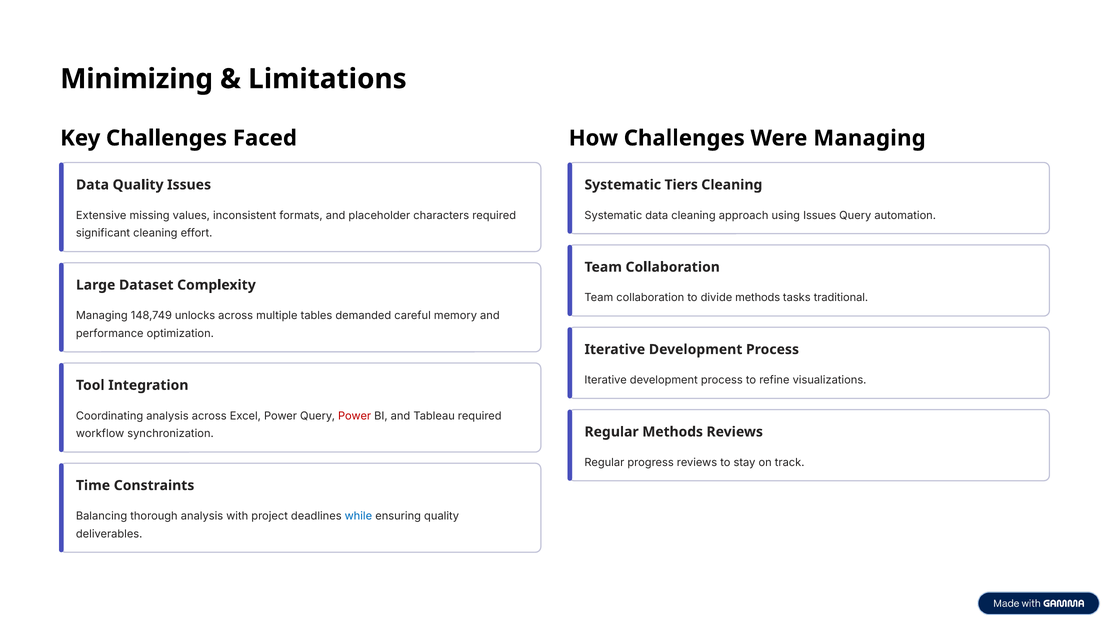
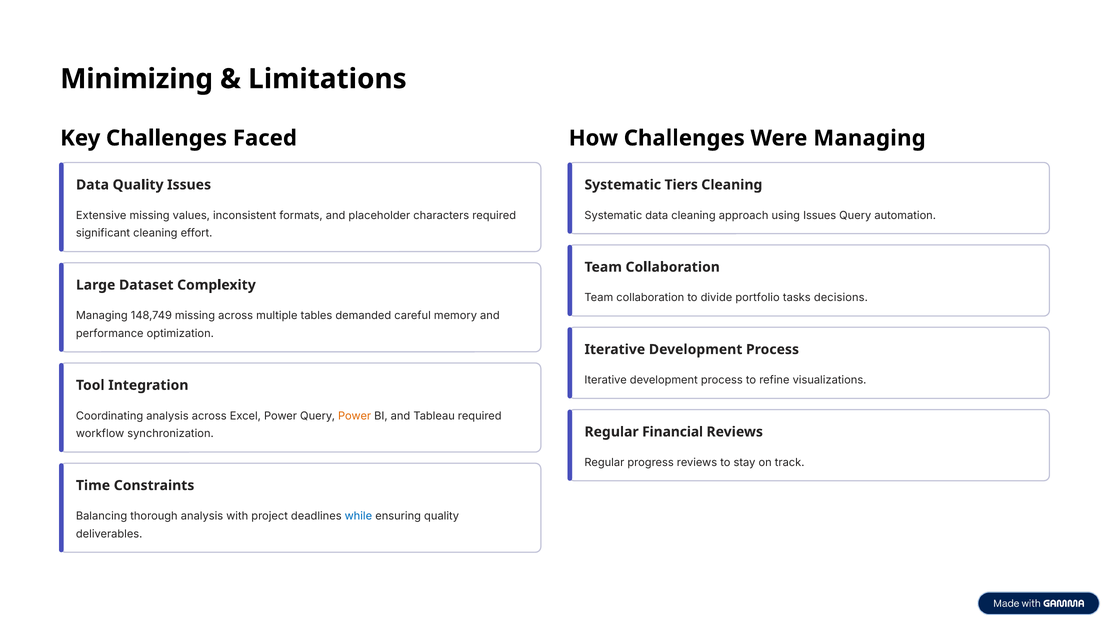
divide methods: methods -> portfolio (758, 298)
traditional: traditional -> decisions (841, 298)
148,749 unlocks: unlocks -> missing (195, 316)
Power colour: red -> orange (355, 416)
Regular Methods: Methods -> Financial (673, 432)
